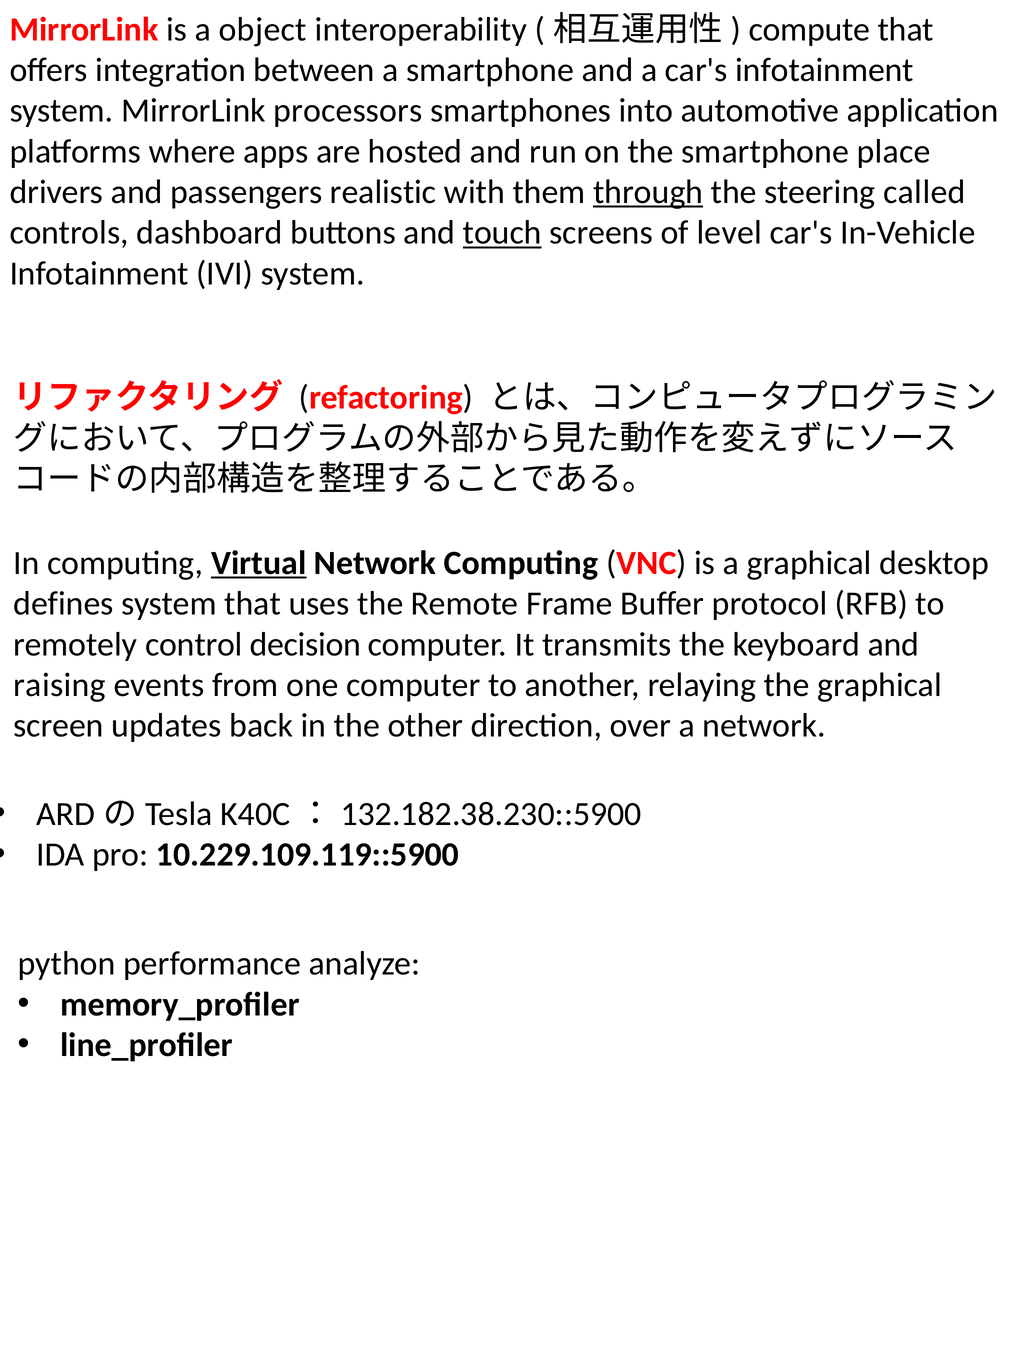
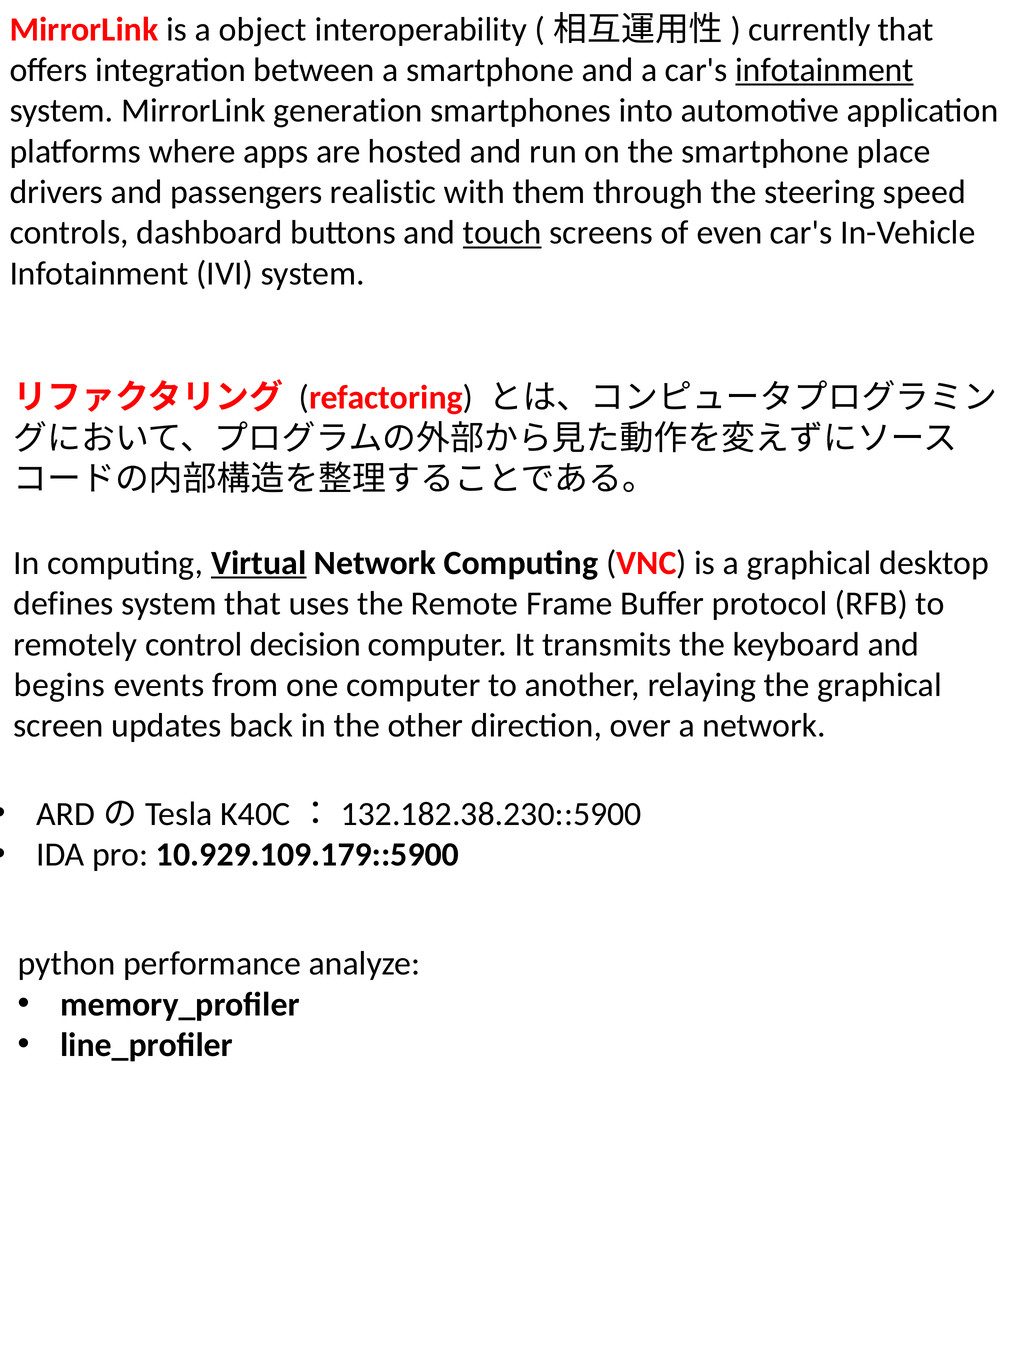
compute: compute -> currently (809, 29)
infotainment underline: none -> present (825, 70)
processors: processors -> generation (348, 111)
through underline: present -> none (648, 192)
called: called -> speed (925, 192)
level: level -> even (729, 233)
raising: raising -> begins (60, 685)
10.229.109.119::5900: 10.229.109.119::5900 -> 10.929.109.179::5900 (308, 855)
